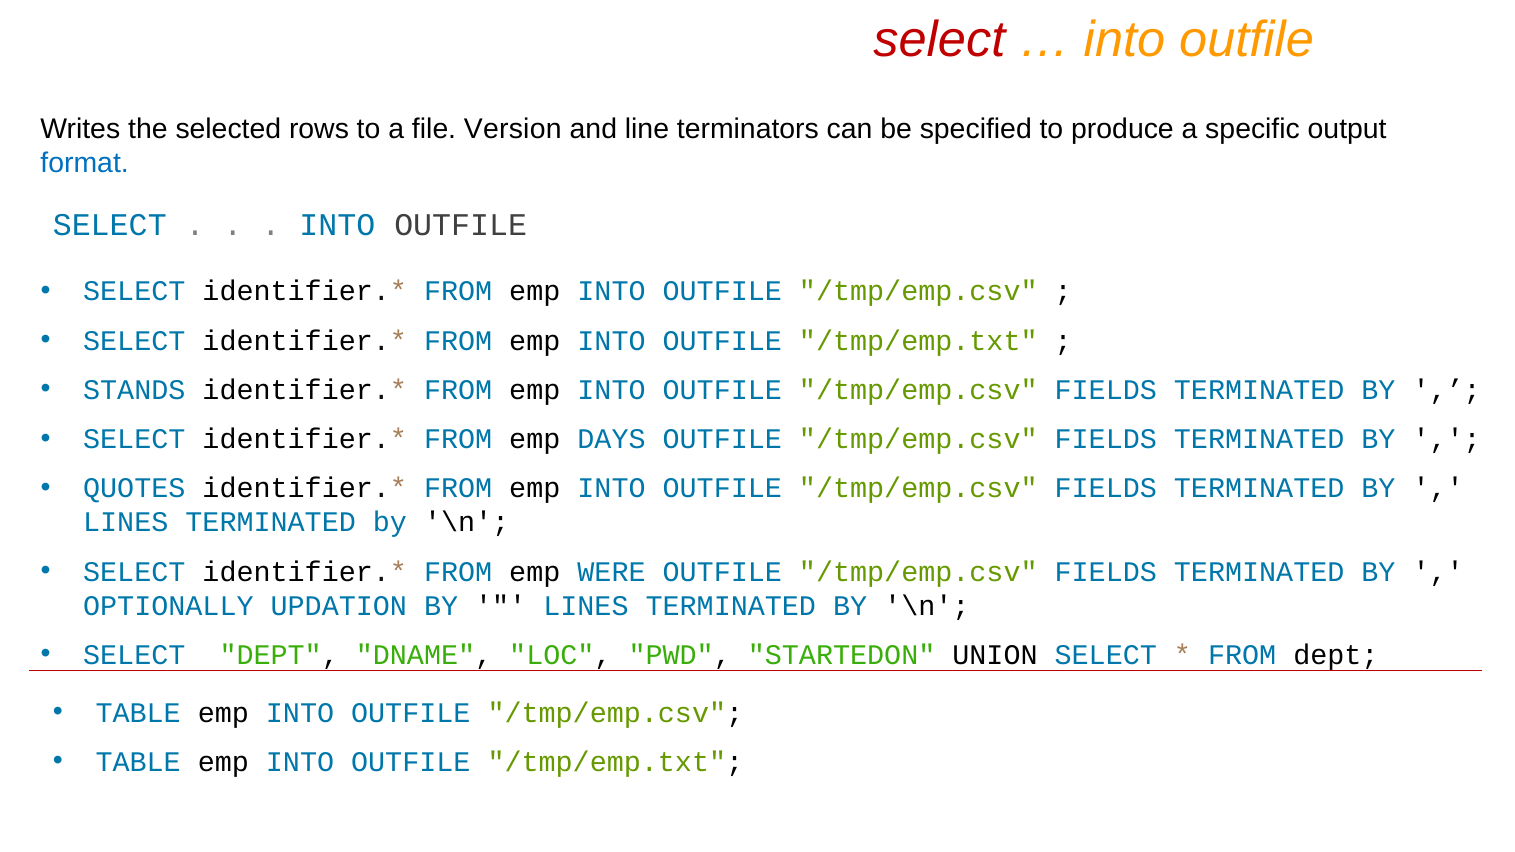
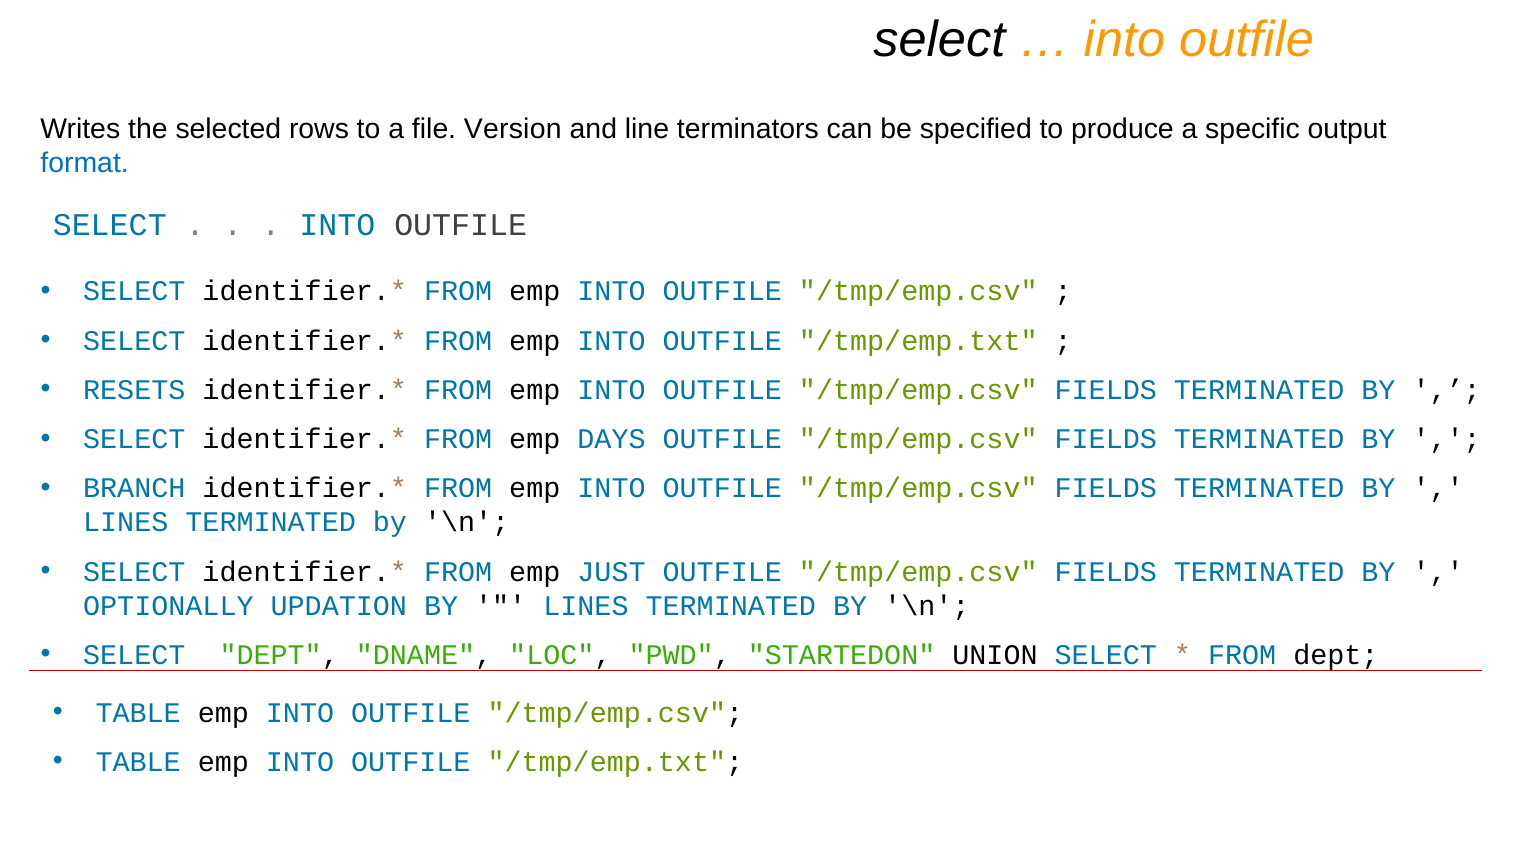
select colour: red -> black (939, 39)
STANDS: STANDS -> RESETS (134, 390)
QUOTES: QUOTES -> BRANCH (134, 488)
WERE: WERE -> JUST (612, 572)
